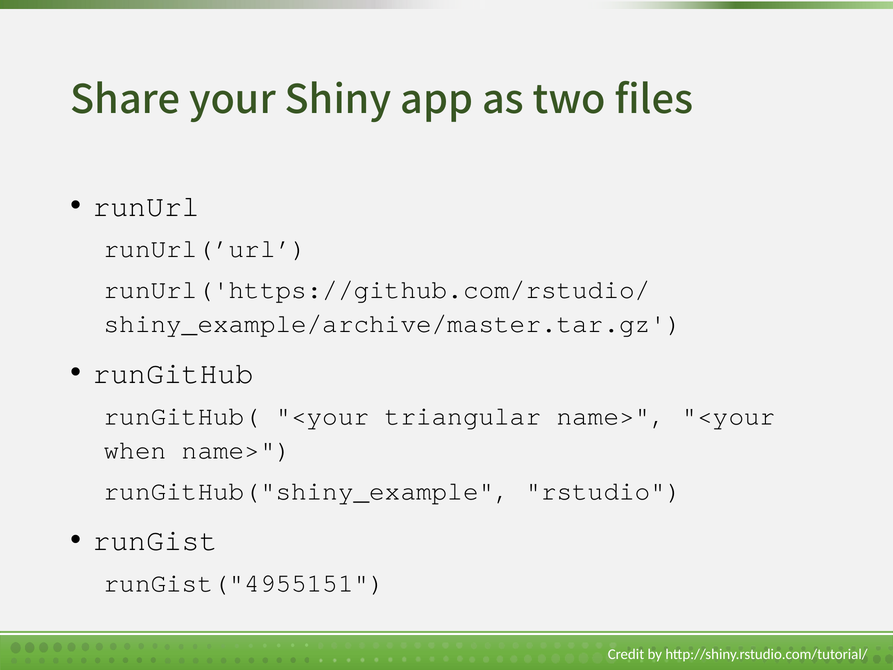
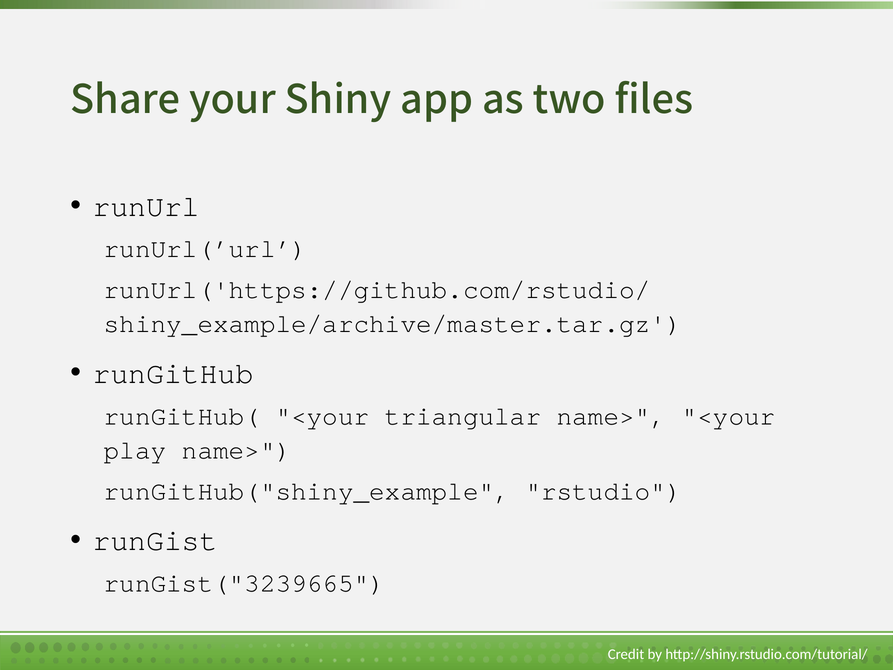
when: when -> play (135, 450)
runGist("4955151: runGist("4955151 -> runGist("3239665 (244, 583)
